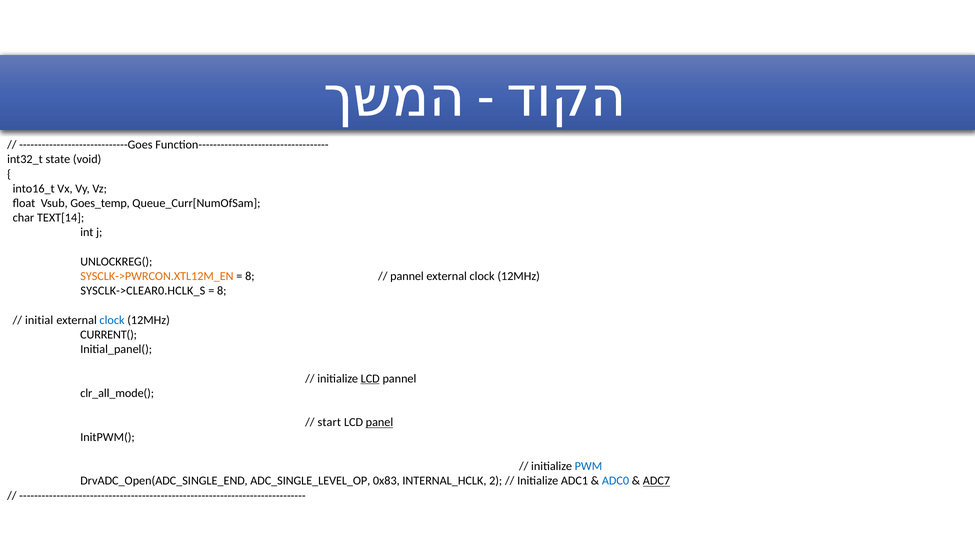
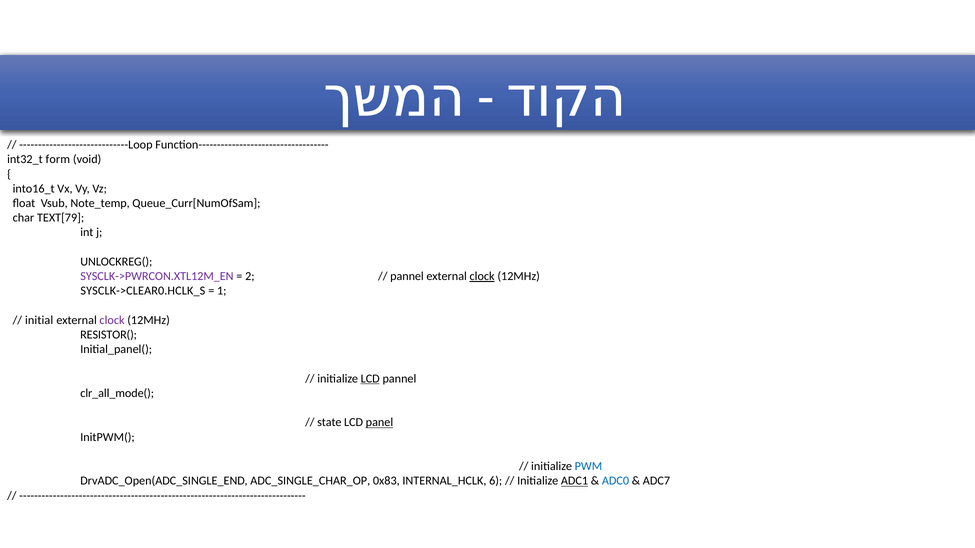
-----------------------------Goes: -----------------------------Goes -> -----------------------------Loop (86, 145)
state: state -> form (58, 160)
Goes_temp: Goes_temp -> Note_temp (100, 203)
TEXT[14: TEXT[14 -> TEXT[79 (61, 218)
SYSCLK->PWRCON.XTL12M_EN colour: orange -> purple (157, 277)
8: 8 -> 2 (250, 277)
clock underline: none -> present (482, 277)
8: 8 -> 1 (222, 291)
clock colour: blue -> purple (112, 320)
CURRENT(: CURRENT( -> RESISTOR( (109, 335)
start: start -> state (329, 423)
ADC_SINGLE_LEVEL_OP: ADC_SINGLE_LEVEL_OP -> ADC_SINGLE_CHAR_OP (310, 481)
2: 2 -> 6 (496, 481)
ADC1 underline: none -> present (574, 481)
ADC7 underline: present -> none (656, 481)
